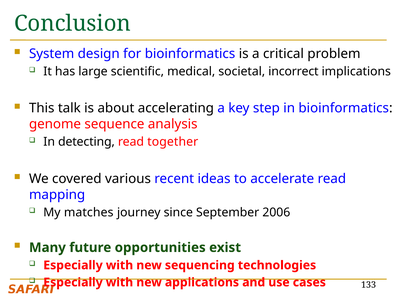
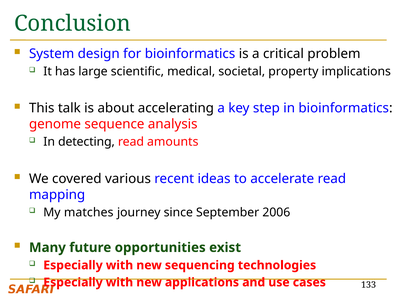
incorrect: incorrect -> property (293, 72)
together: together -> amounts (173, 142)
